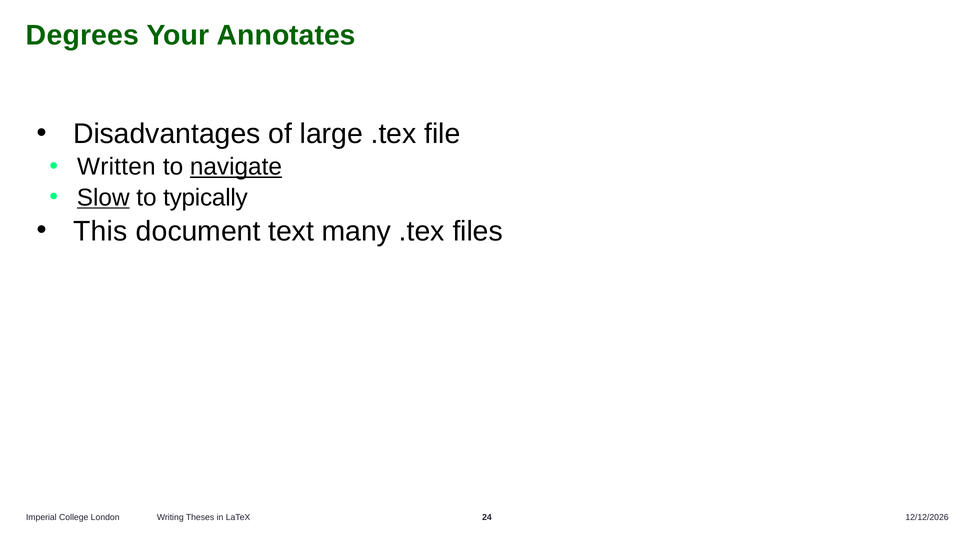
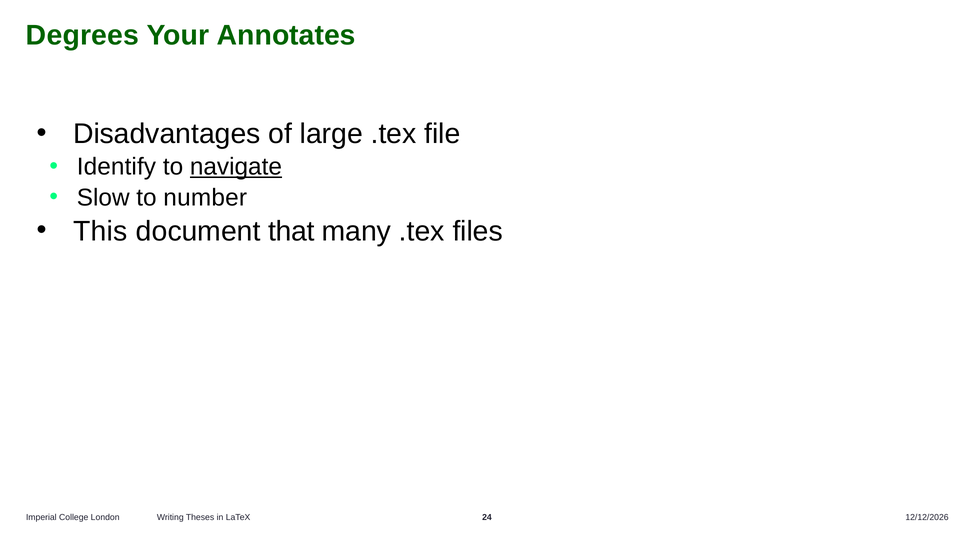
Written: Written -> Identify (116, 167)
Slow underline: present -> none (103, 197)
typically: typically -> number (205, 197)
text: text -> that (291, 231)
